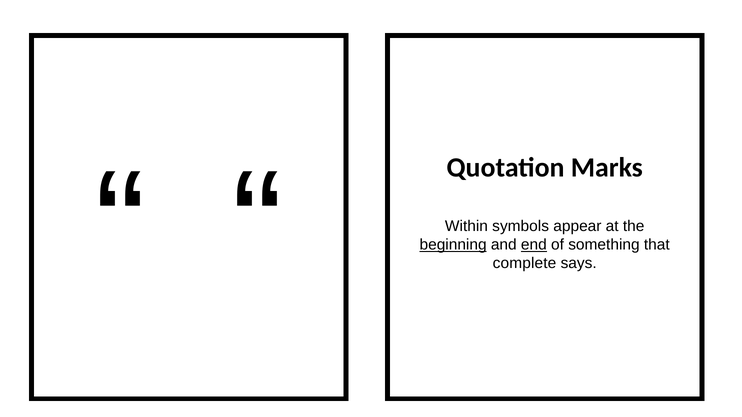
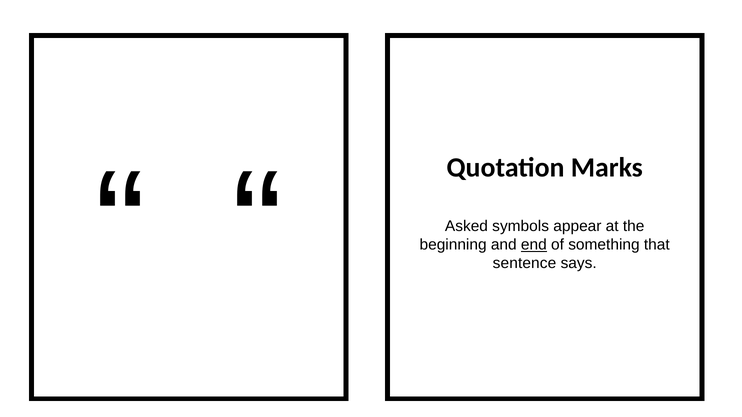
Within: Within -> Asked (466, 226)
beginning underline: present -> none (453, 245)
complete: complete -> sentence (525, 264)
